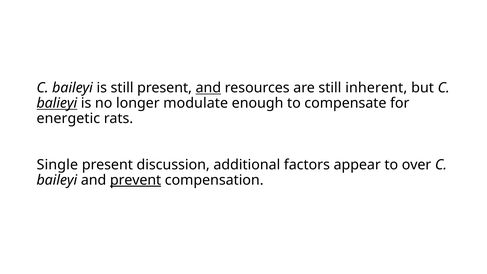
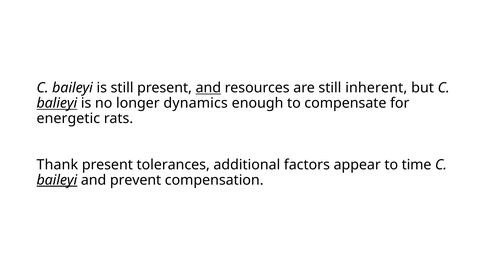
modulate: modulate -> dynamics (196, 103)
Single: Single -> Thank (57, 165)
discussion: discussion -> tolerances (173, 165)
over: over -> time (417, 165)
baileyi underline: none -> present (57, 180)
prevent underline: present -> none (136, 180)
